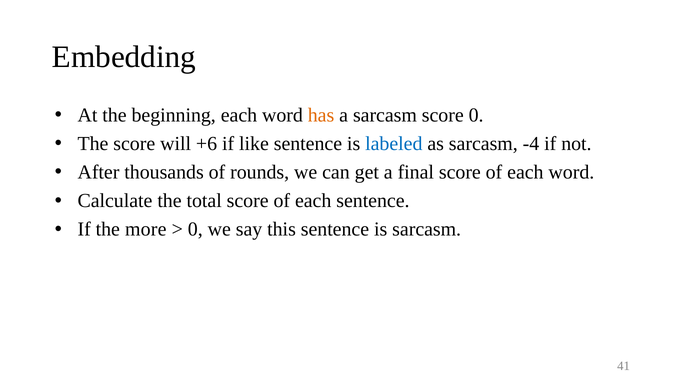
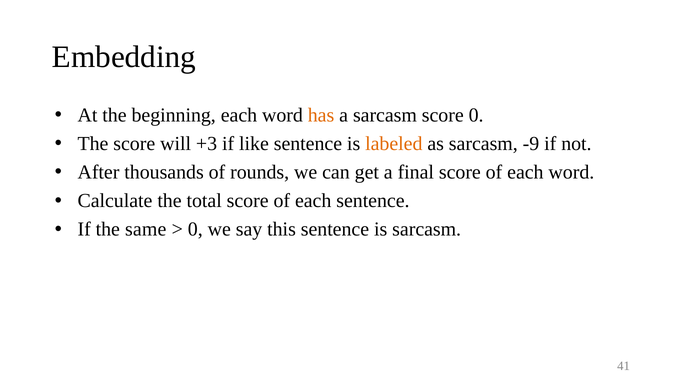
+6: +6 -> +3 (207, 144)
labeled colour: blue -> orange (394, 144)
-4: -4 -> -9 (531, 144)
more: more -> same (146, 230)
